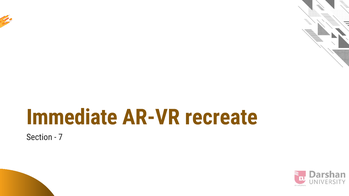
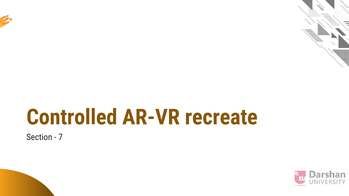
Immediate: Immediate -> Controlled (72, 117)
